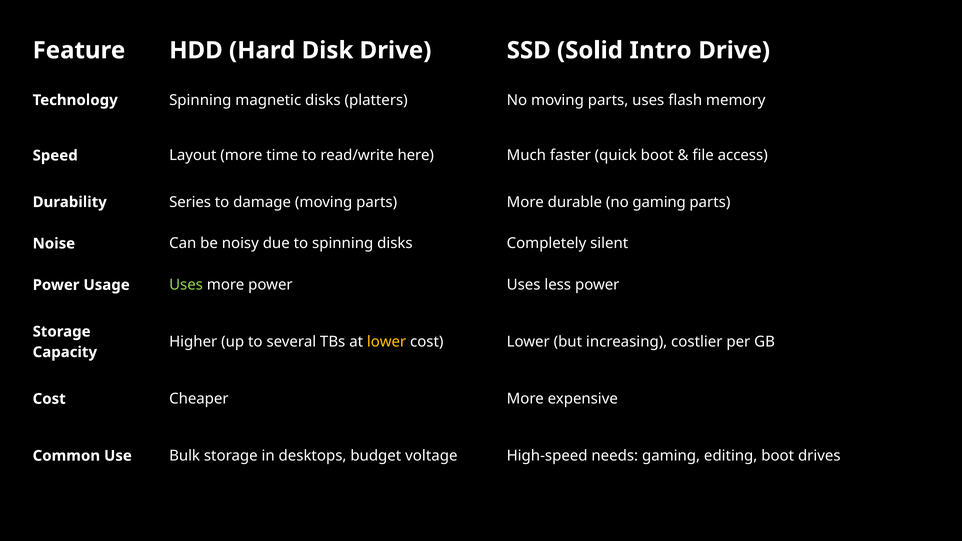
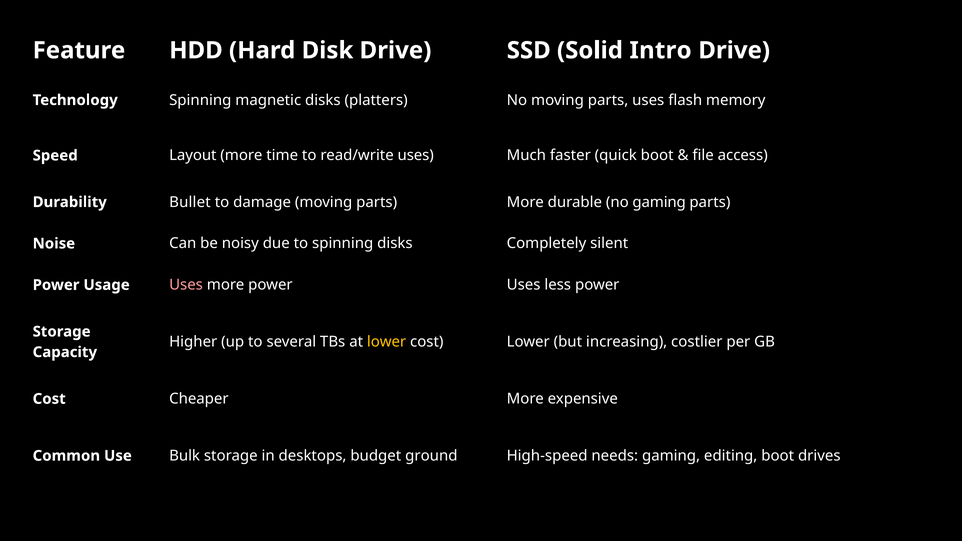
read/write here: here -> uses (416, 156)
Series: Series -> Bullet (190, 202)
Uses colour: light green -> pink (186, 285)
voltage: voltage -> ground (431, 456)
